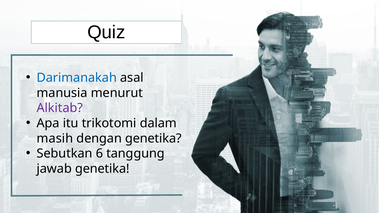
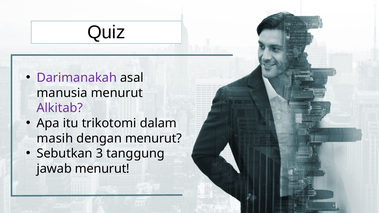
Darimanakah colour: blue -> purple (77, 78)
dengan genetika: genetika -> menurut (153, 138)
6: 6 -> 3 (99, 154)
jawab genetika: genetika -> menurut (102, 169)
